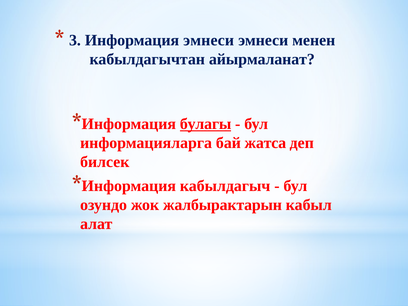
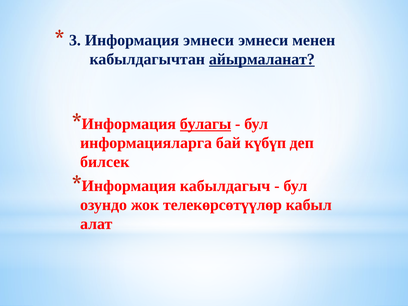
айырмаланат underline: none -> present (262, 59)
жатса: жатса -> күбүп (265, 143)
жалбырактарын: жалбырактарын -> телекөрсөтүүлөр (222, 205)
